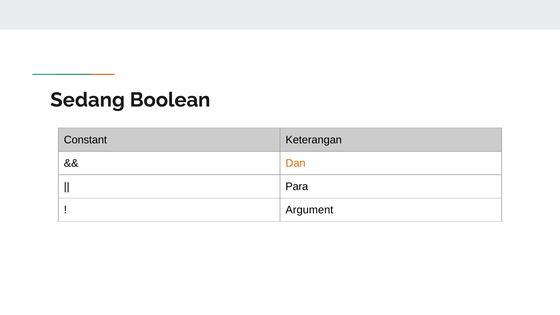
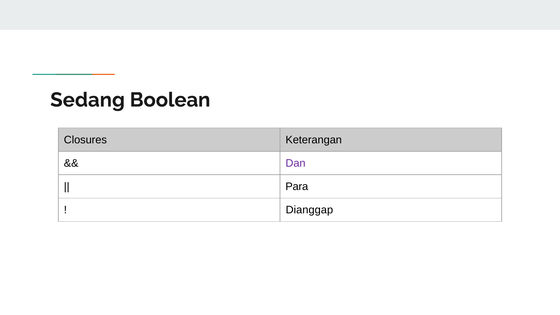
Constant: Constant -> Closures (85, 140)
Dan colour: orange -> purple (296, 163)
Argument: Argument -> Dianggap (309, 210)
